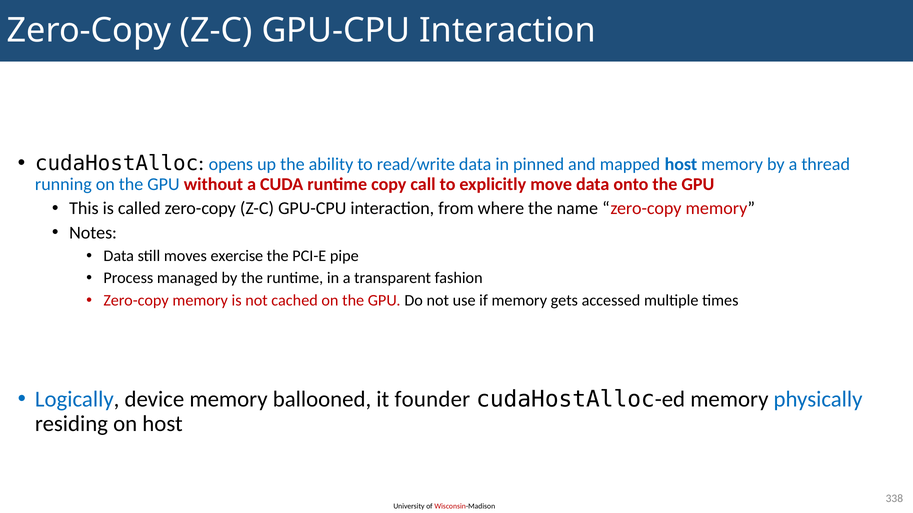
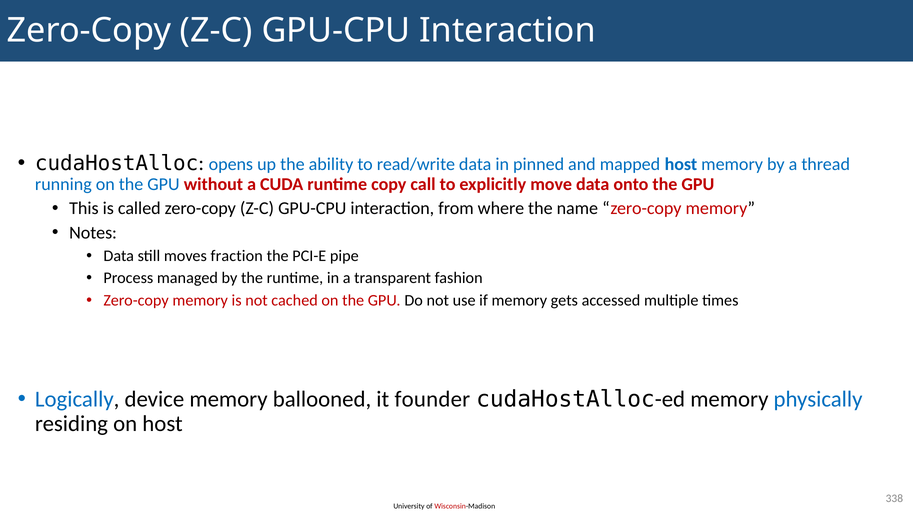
exercise: exercise -> fraction (237, 256)
